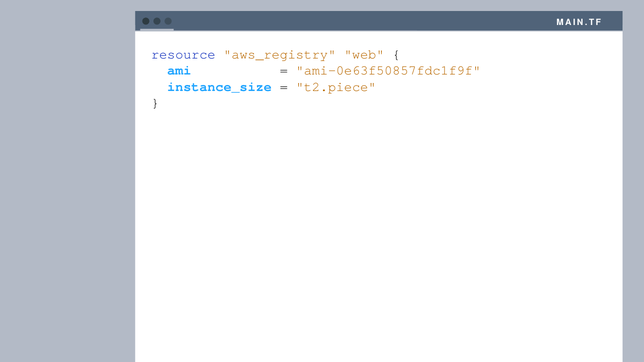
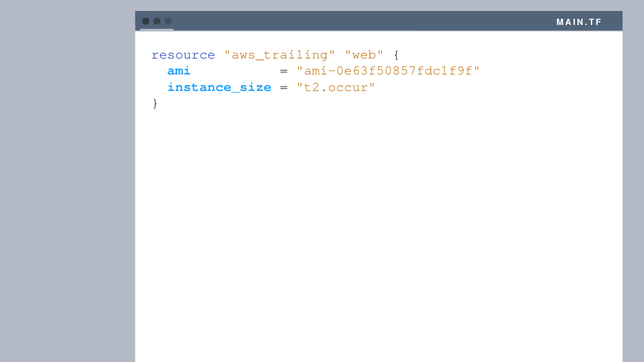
aws_registry: aws_registry -> aws_trailing (280, 55)
t2.piece: t2.piece -> t2.occur (336, 87)
